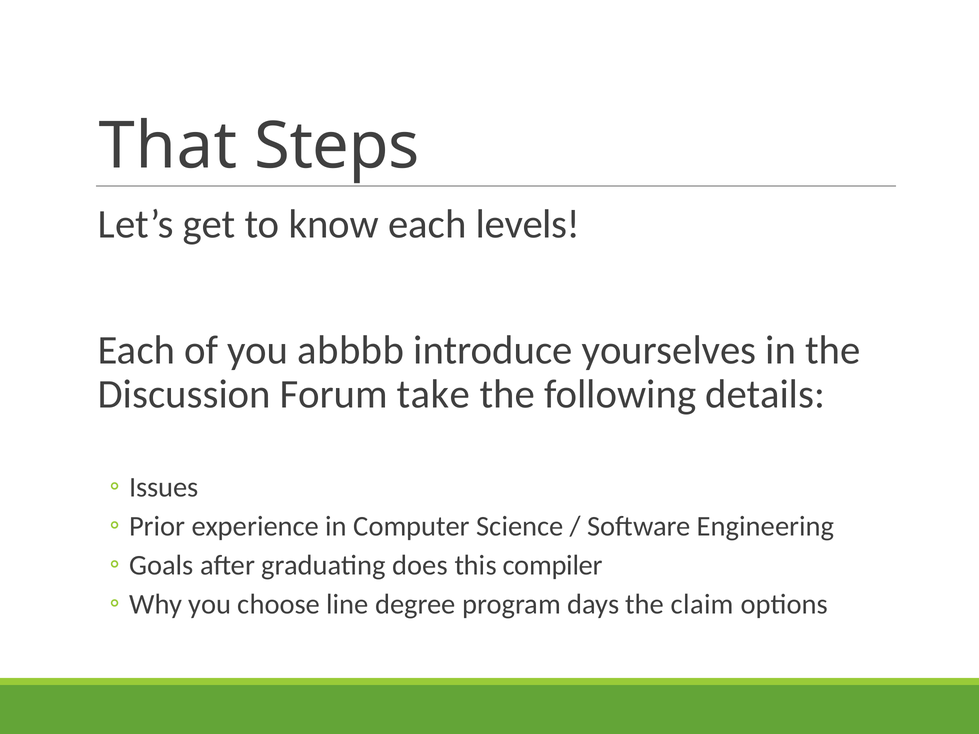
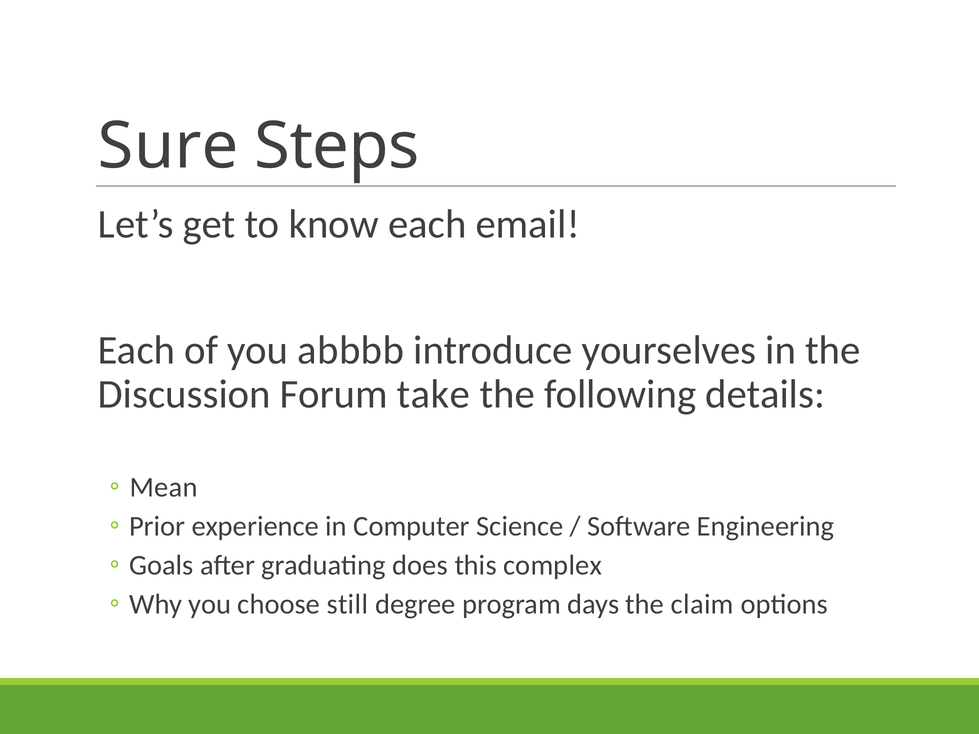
That: That -> Sure (168, 146)
levels: levels -> email (528, 224)
Issues: Issues -> Mean (164, 487)
compiler: compiler -> complex (553, 565)
line: line -> still (347, 604)
